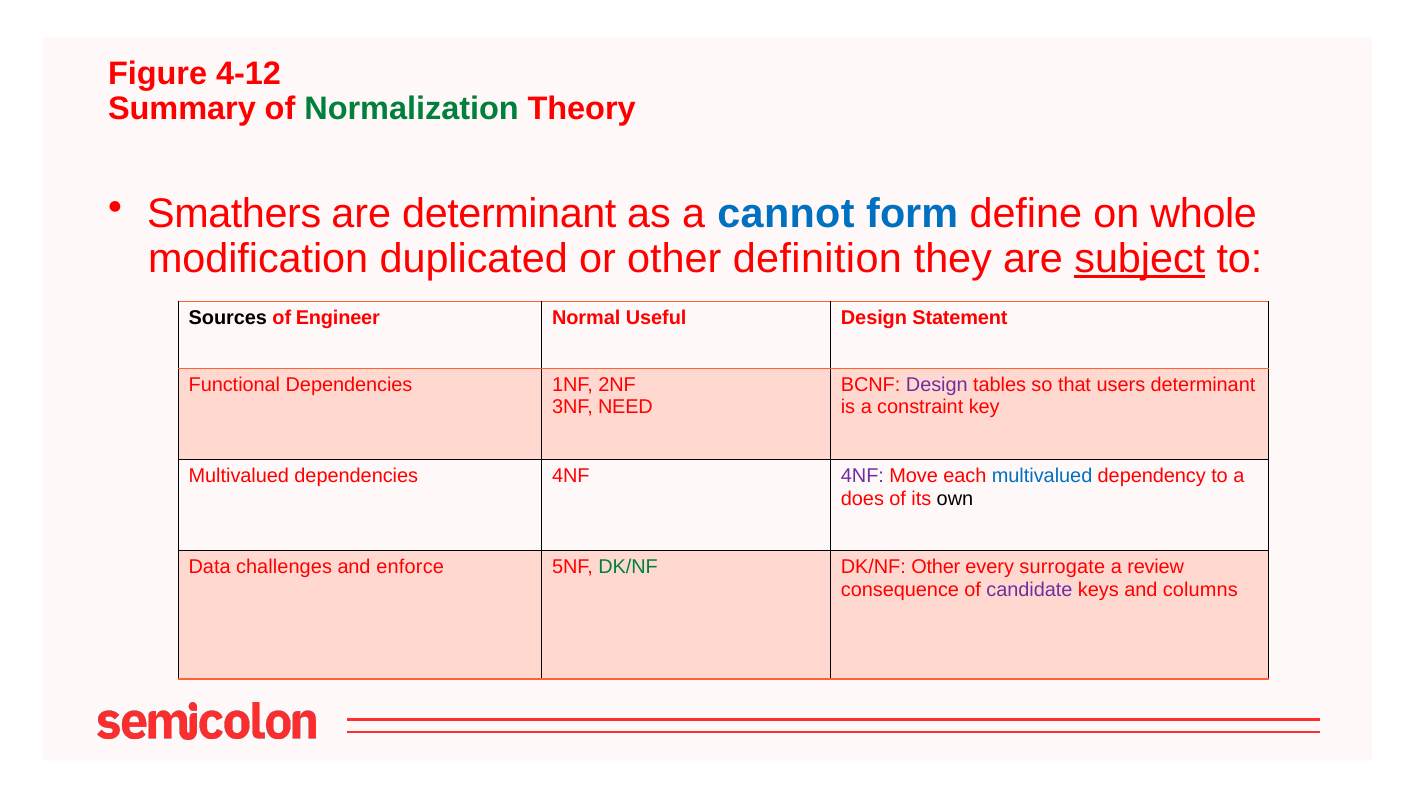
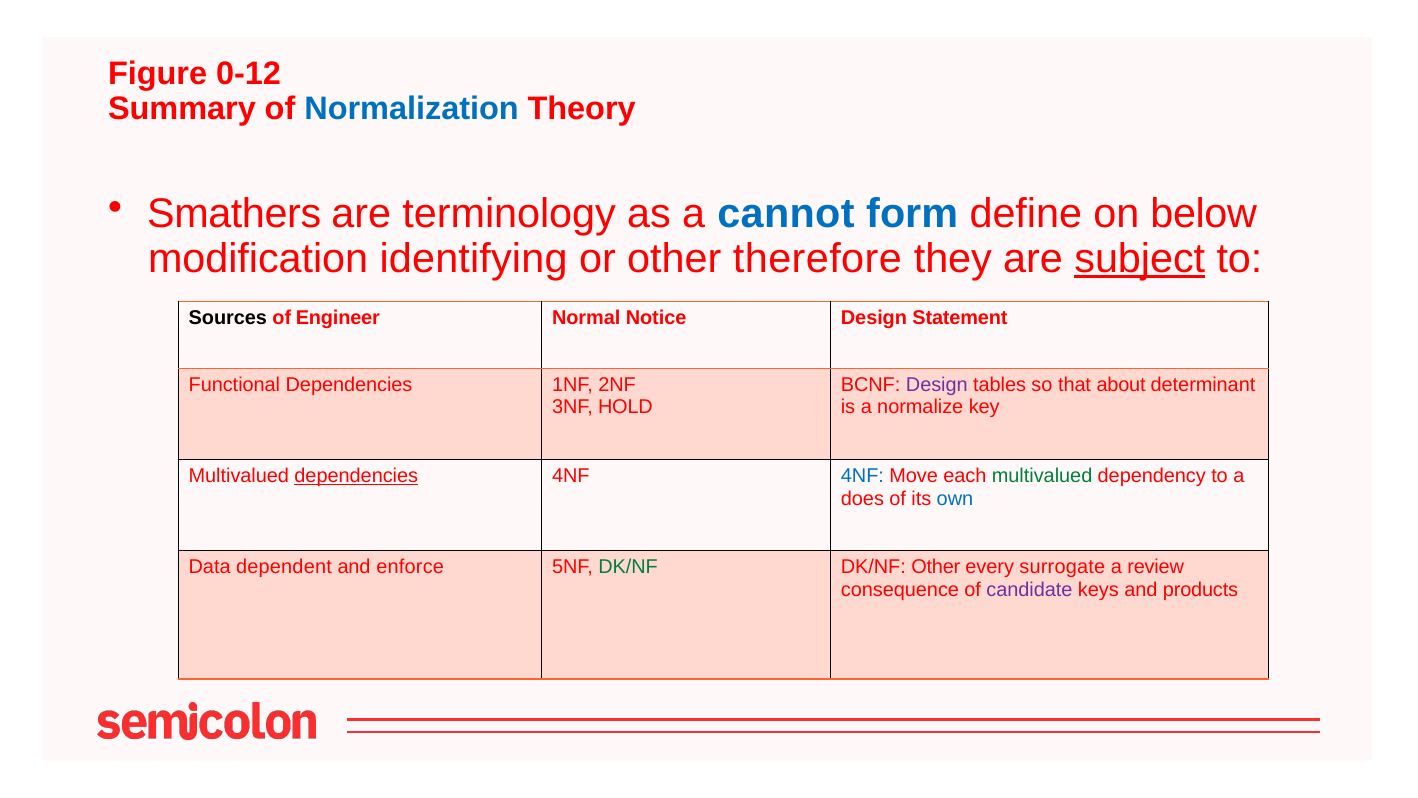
4-12: 4-12 -> 0-12 (249, 74)
Normalization colour: green -> blue (412, 109)
are determinant: determinant -> terminology (509, 214)
whole: whole -> below (1204, 214)
duplicated: duplicated -> identifying (474, 259)
definition: definition -> therefore (817, 259)
Useful: Useful -> Notice (656, 318)
users: users -> about (1121, 385)
NEED: NEED -> HOLD (625, 407)
constraint: constraint -> normalize (920, 407)
dependencies underline: none -> present (356, 476)
4NF colour: purple -> blue (862, 476)
multivalued colour: blue -> green (1042, 476)
own colour: black -> blue (955, 498)
challenges: challenges -> dependent (284, 567)
columns: columns -> products (1200, 589)
